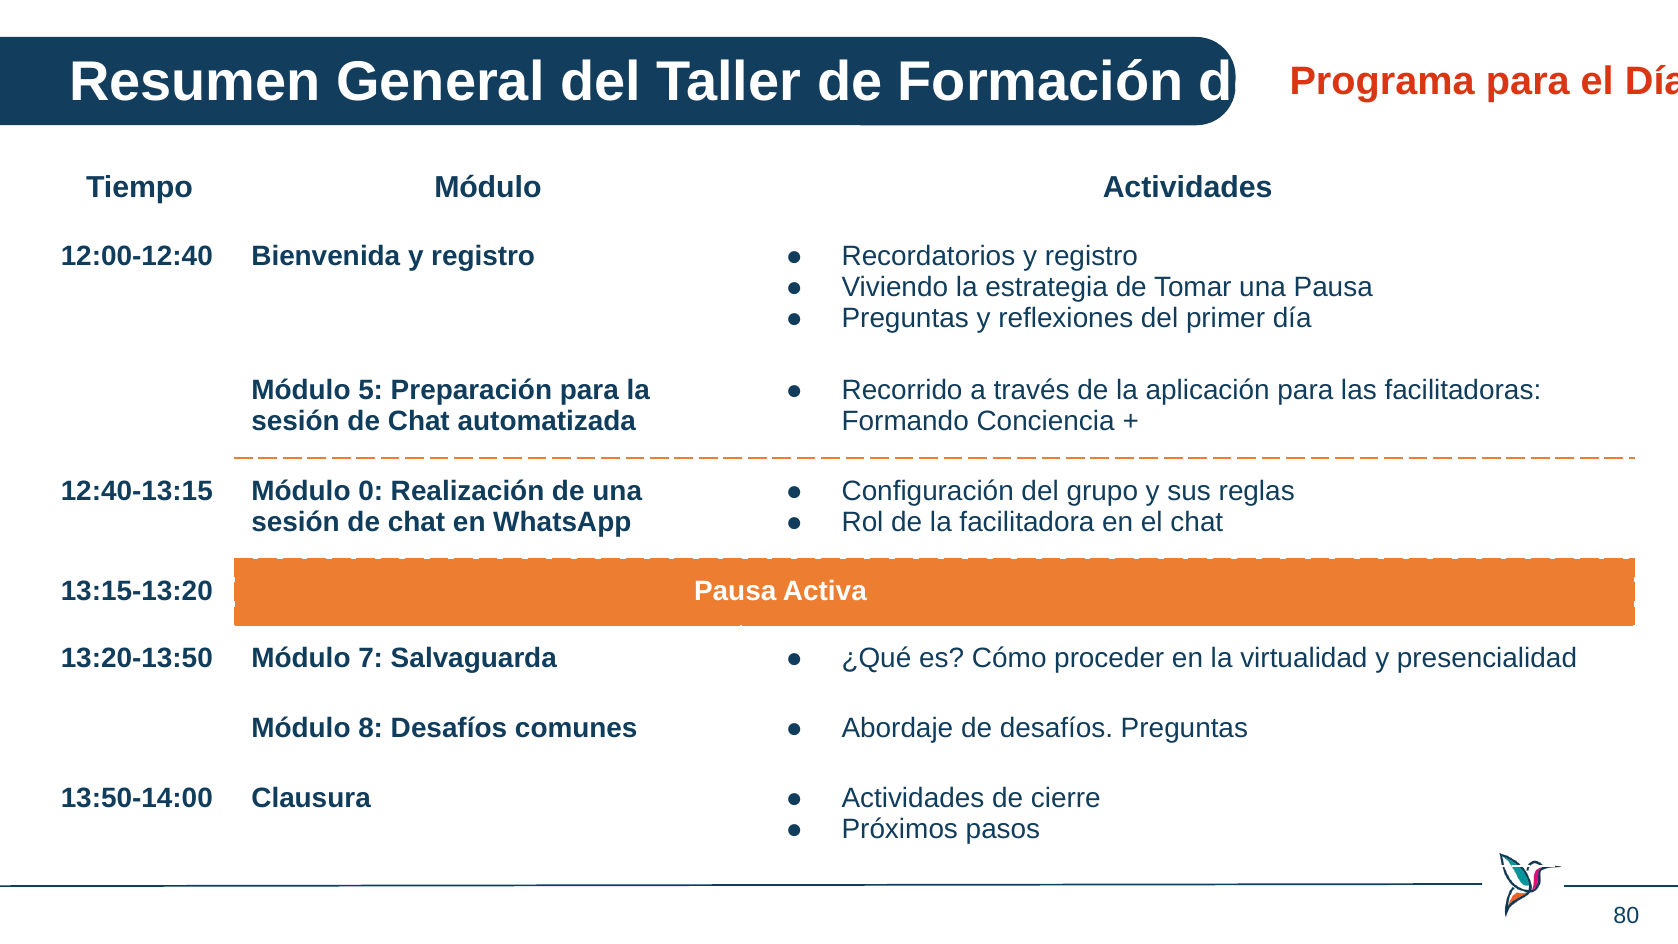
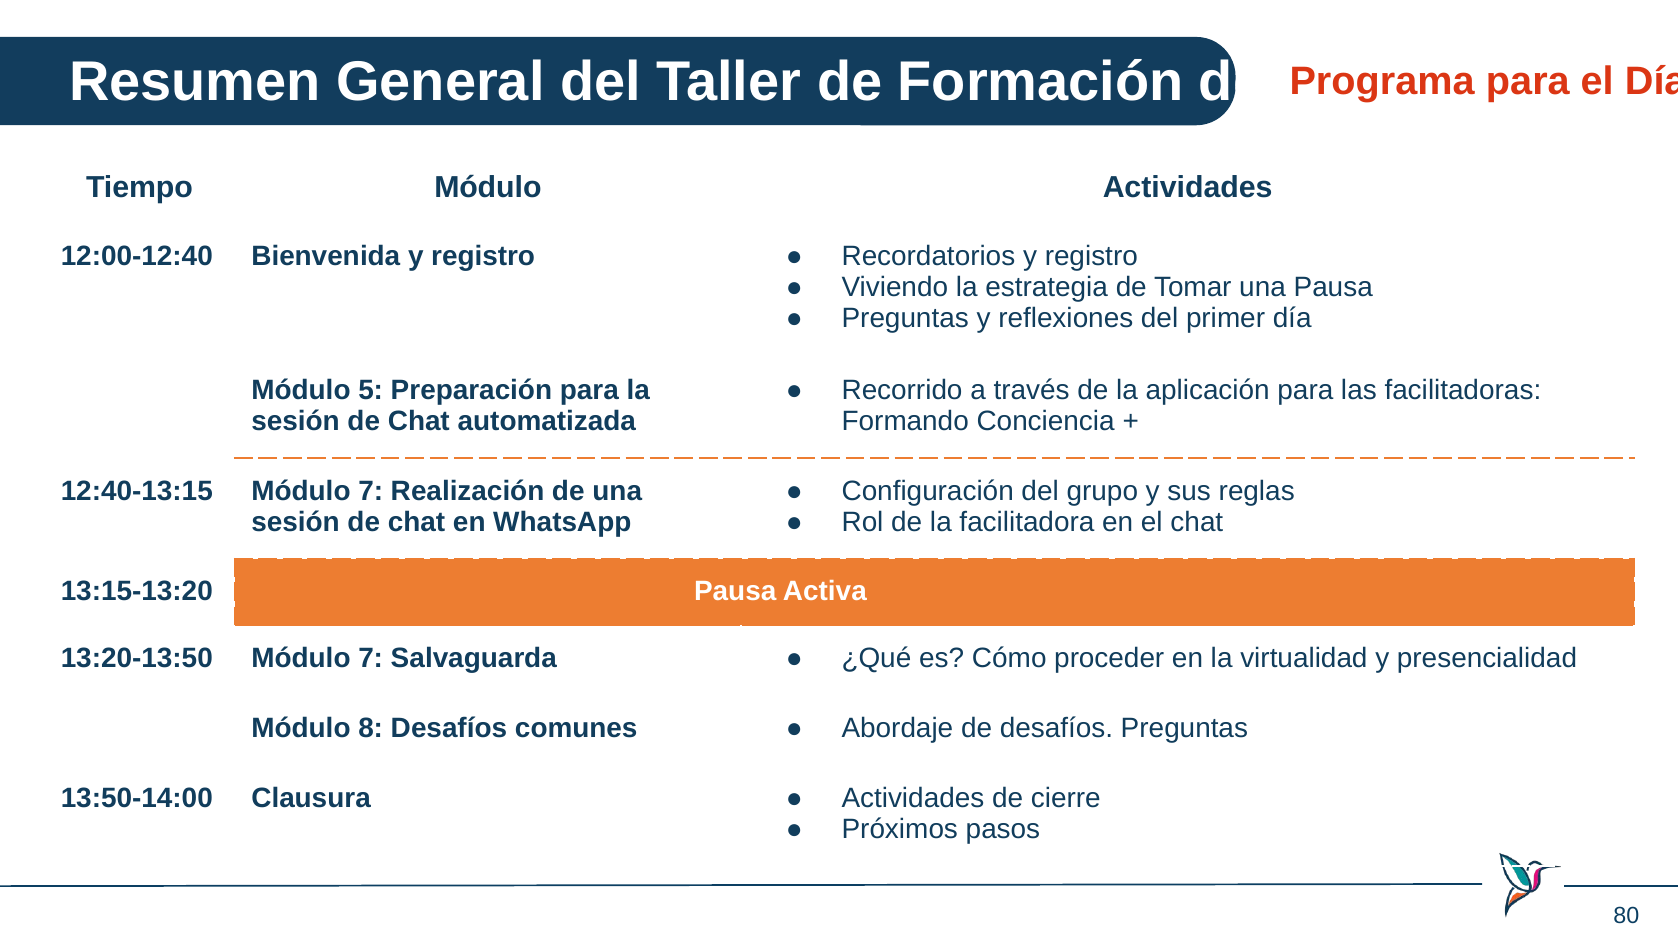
12:40-13:15 Módulo 0: 0 -> 7 (371, 491)
